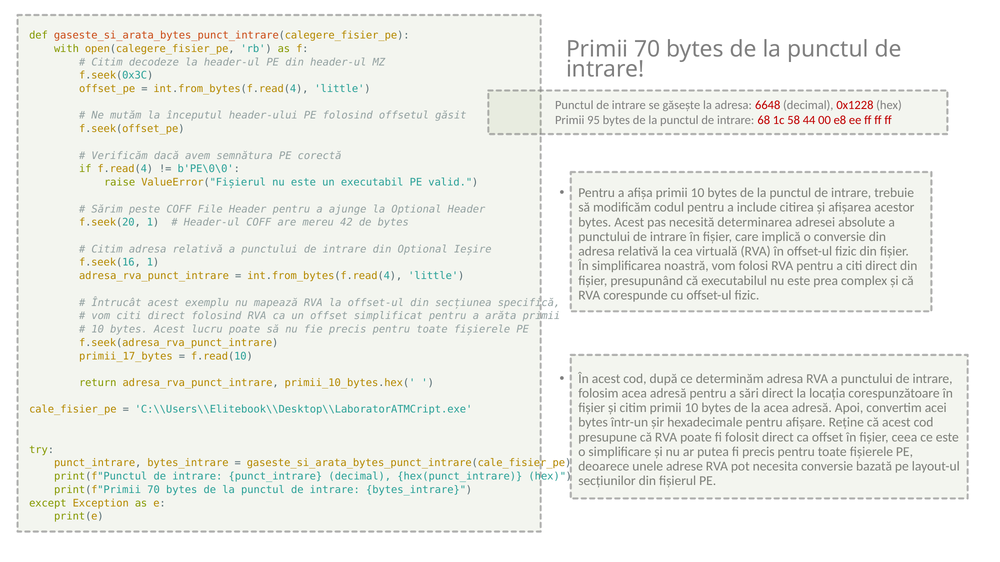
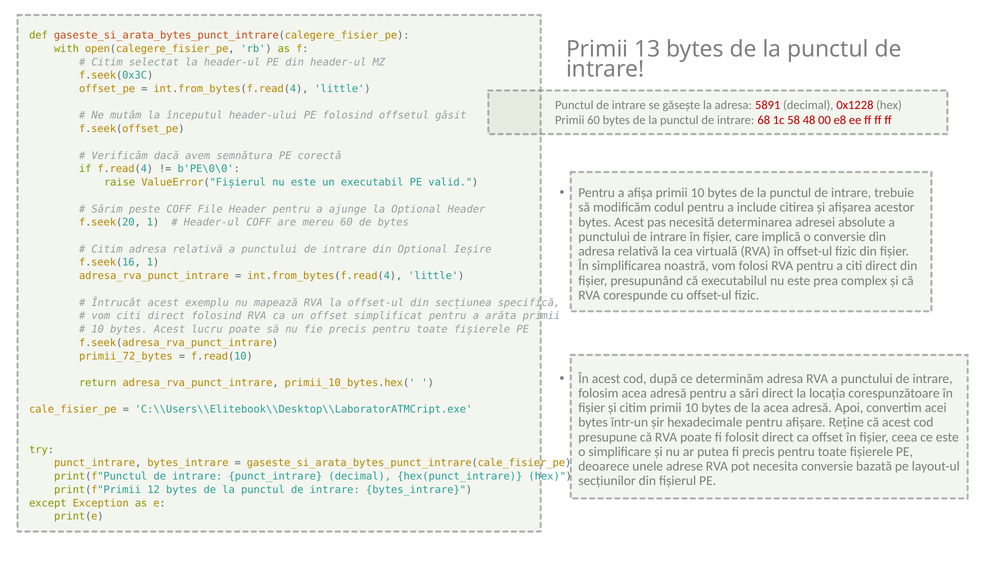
Primii 70: 70 -> 13 (647, 49)
decodeze: decodeze -> selectat (154, 62)
6648: 6648 -> 5891 (768, 105)
Primii 95: 95 -> 60 (594, 120)
44: 44 -> 48 (809, 120)
mereu 42: 42 -> 60 (346, 223)
primii_17_bytes: primii_17_bytes -> primii_72_bytes (126, 356)
print(f"Primii 70: 70 -> 12 (154, 490)
